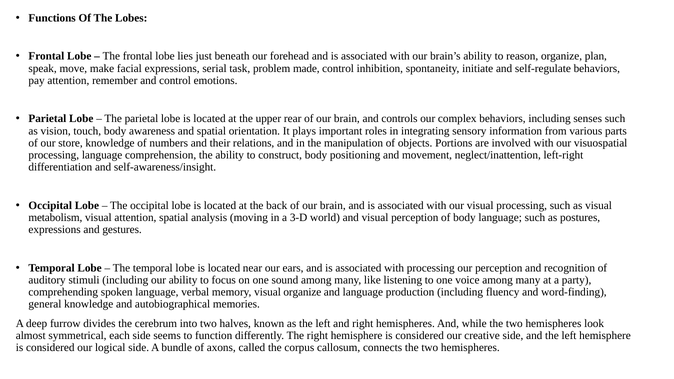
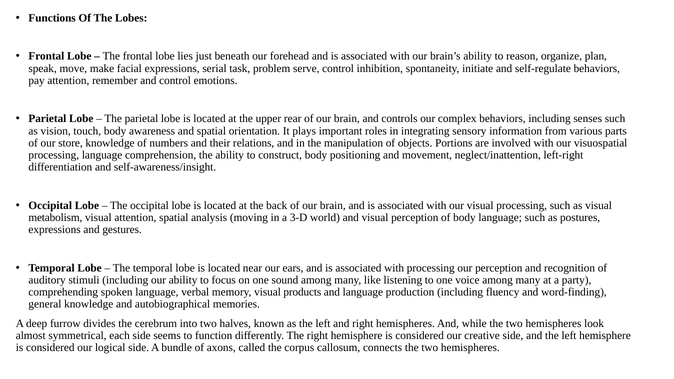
made: made -> serve (306, 68)
visual organize: organize -> products (302, 292)
